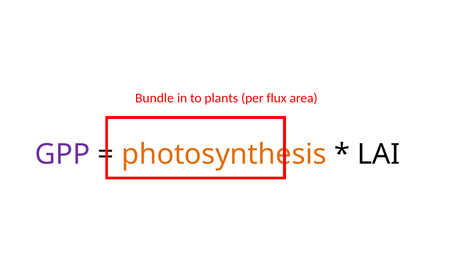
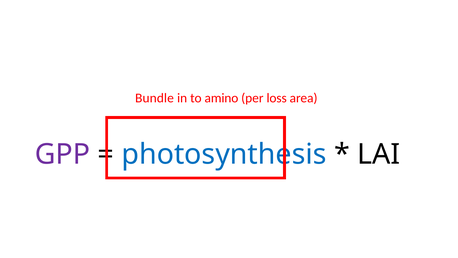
plants: plants -> amino (221, 98)
flux: flux -> loss (277, 98)
photosynthesis colour: orange -> blue (224, 154)
